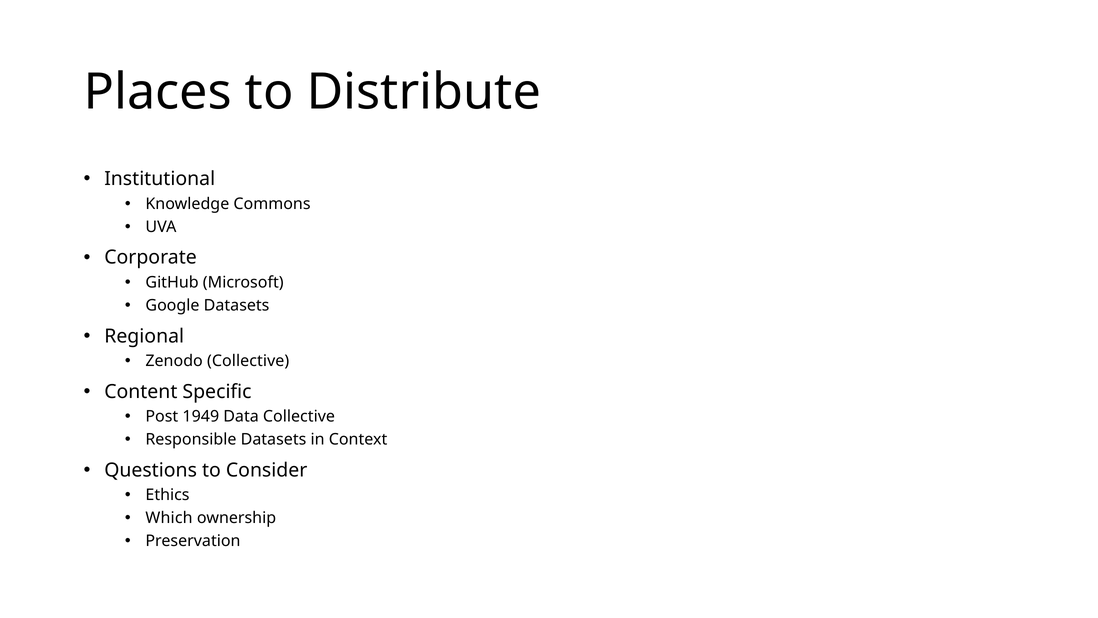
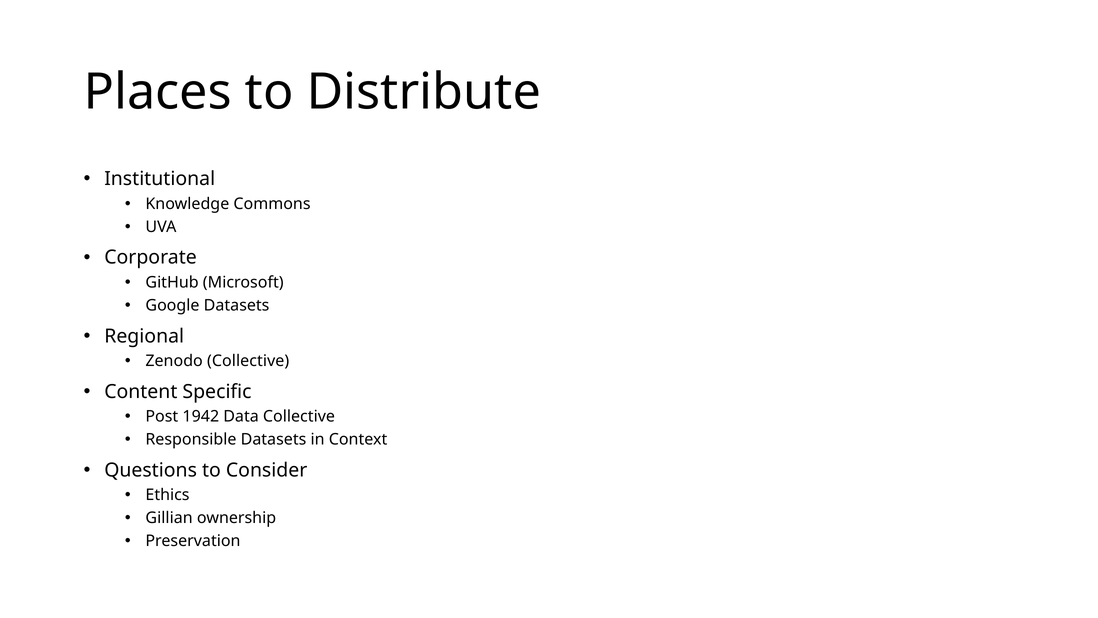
1949: 1949 -> 1942 (201, 416)
Which: Which -> Gillian (169, 518)
